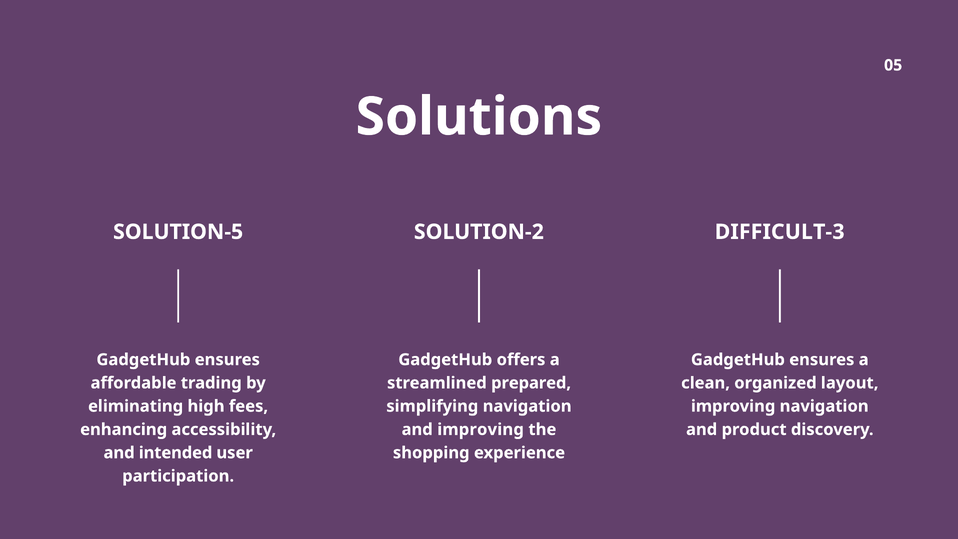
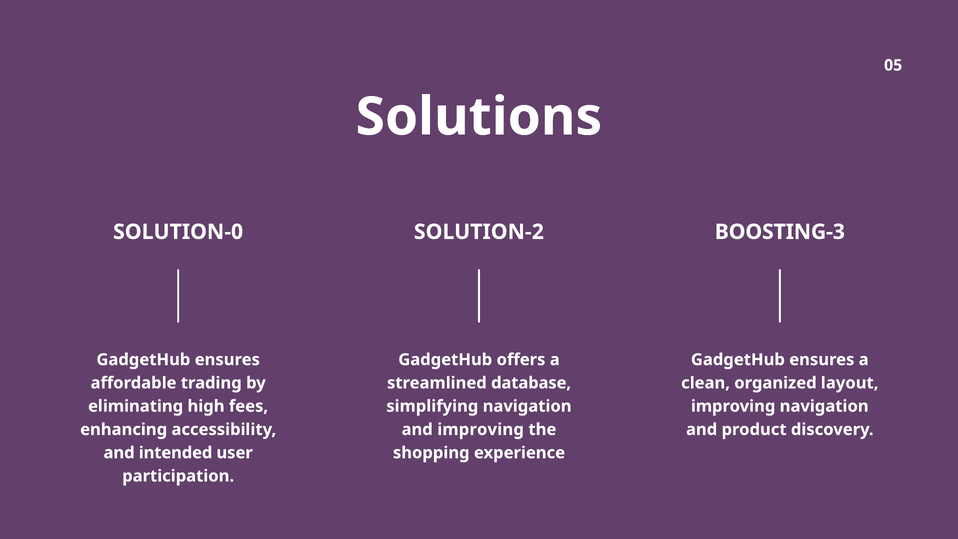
SOLUTION-5: SOLUTION-5 -> SOLUTION-0 (178, 232)
DIFFICULT-3: DIFFICULT-3 -> BOOSTING-3 (780, 232)
prepared: prepared -> database (531, 383)
